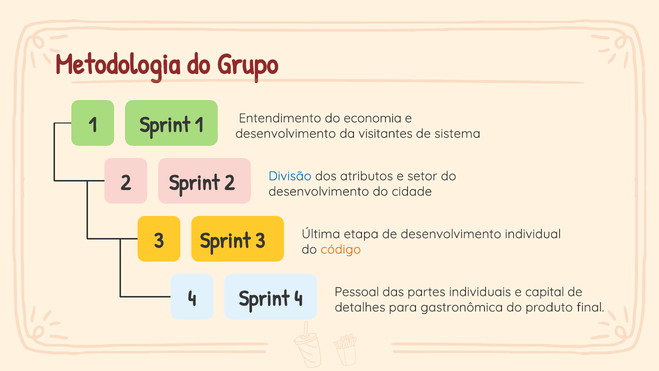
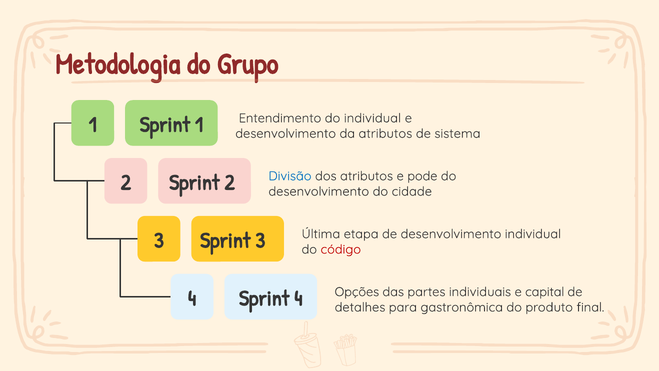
do economia: economia -> individual (372, 118)
da visitantes: visitantes -> atributos (385, 133)
setor: setor -> pode (422, 176)
código colour: orange -> red (341, 249)
Pessoal: Pessoal -> Opções (357, 292)
